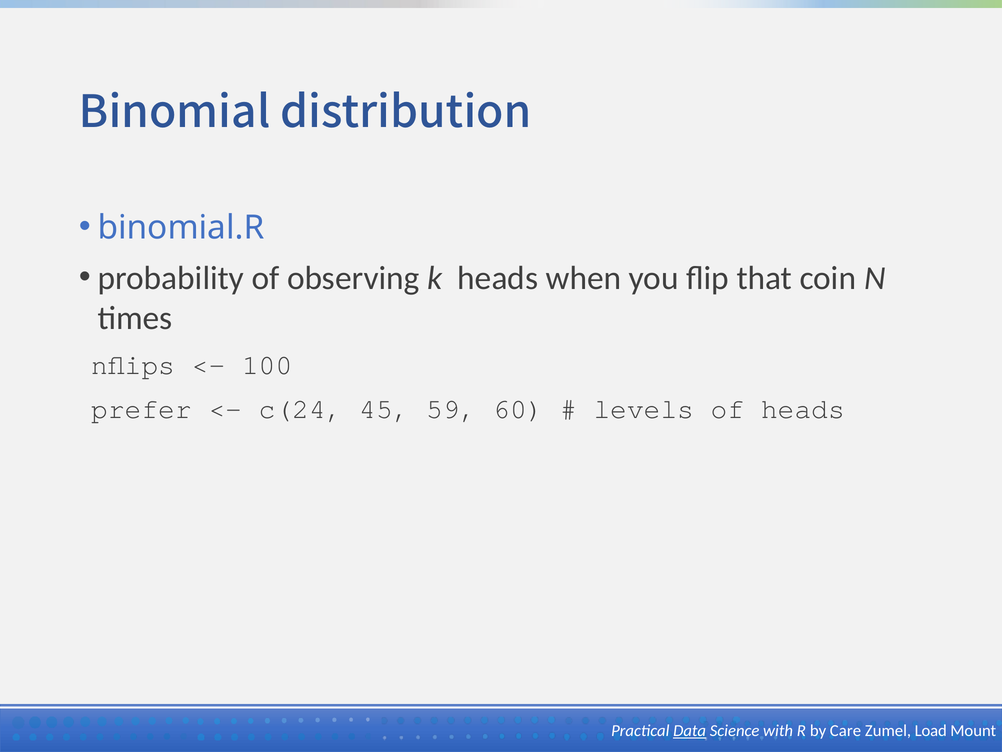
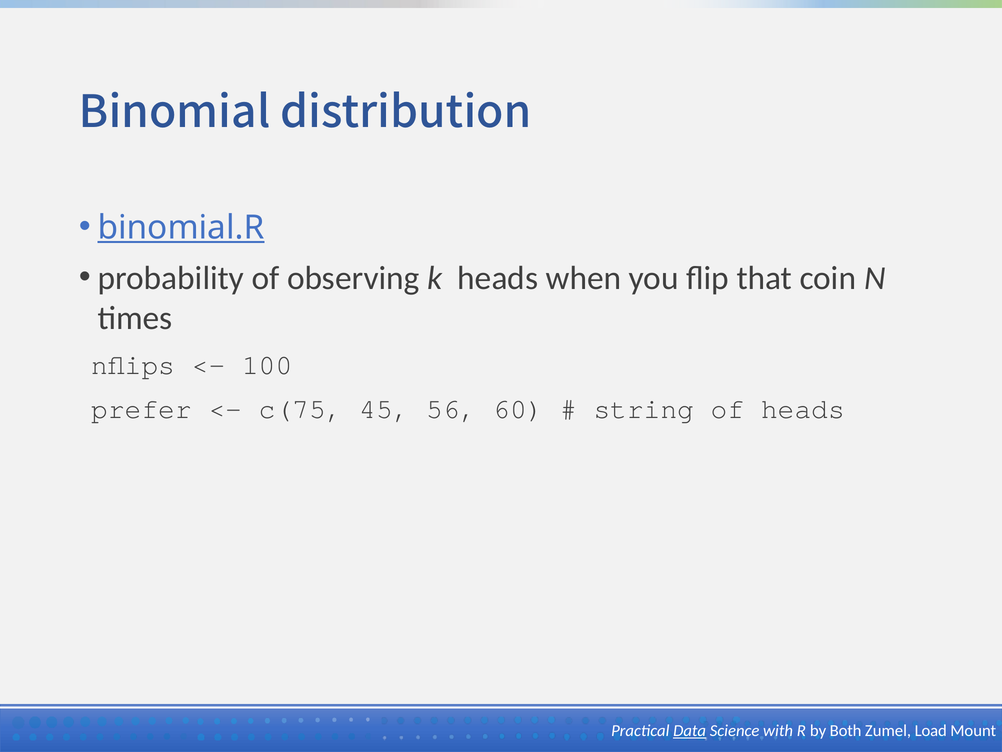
binomial.R underline: none -> present (181, 227)
c(24: c(24 -> c(75 (301, 409)
59: 59 -> 56 (451, 409)
levels: levels -> string (644, 409)
Care: Care -> Both (846, 730)
